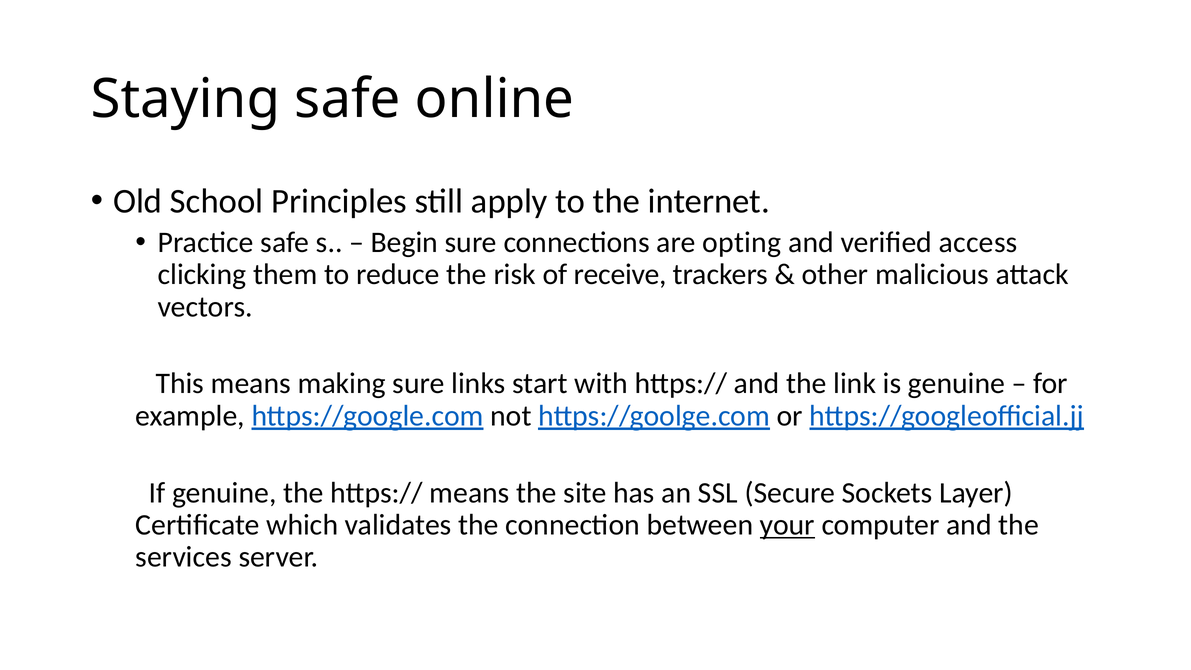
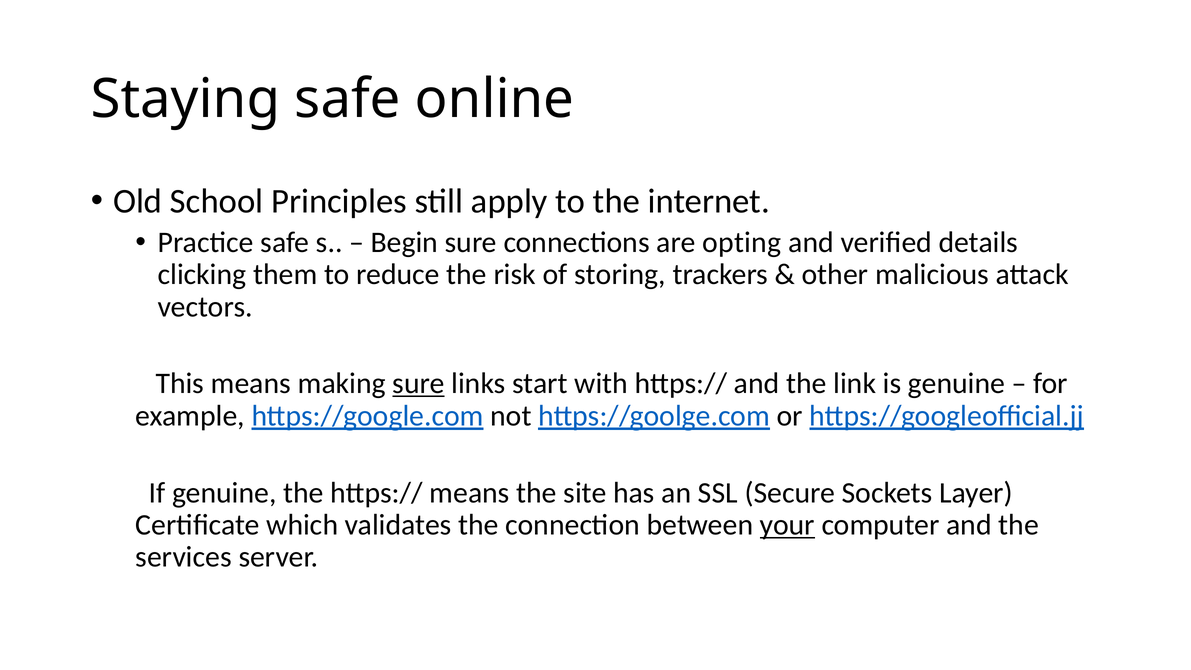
access: access -> details (978, 242)
receive: receive -> storing (620, 275)
sure underline: none -> present (419, 383)
